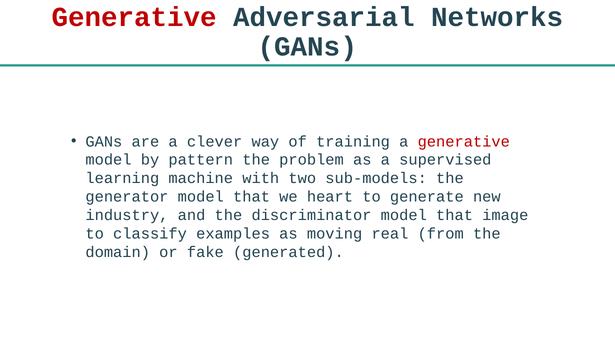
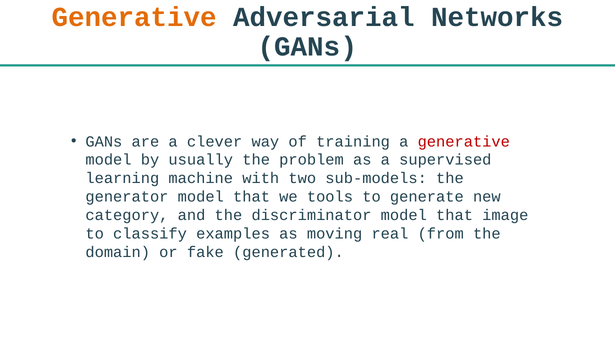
Generative colour: red -> orange (134, 17)
pattern: pattern -> usually (201, 160)
heart: heart -> tools (330, 197)
industry: industry -> category (127, 215)
